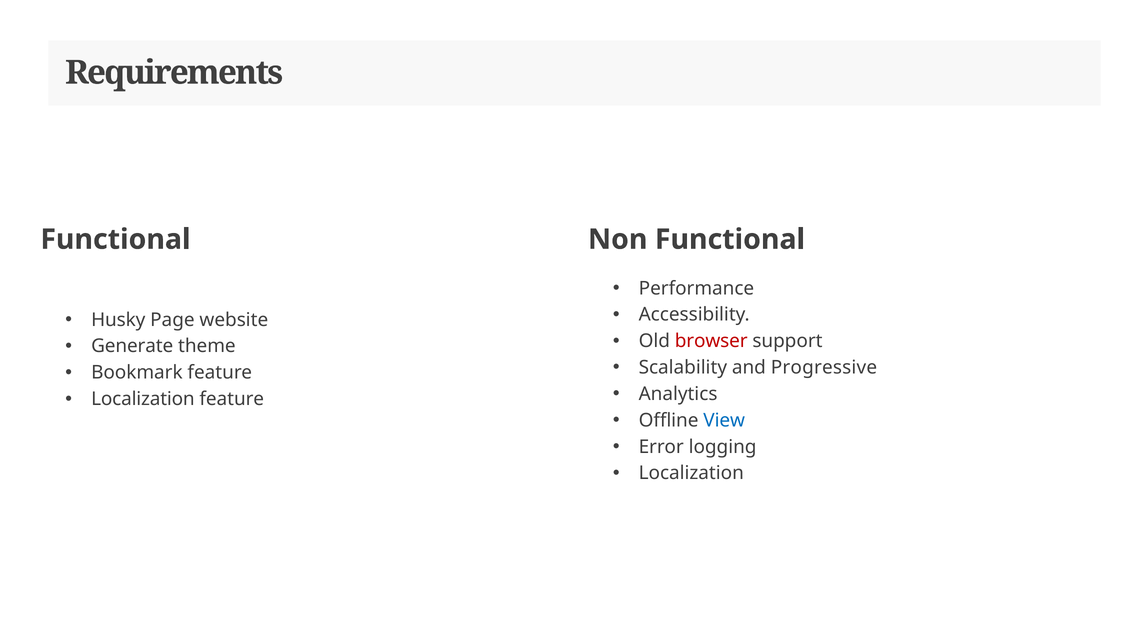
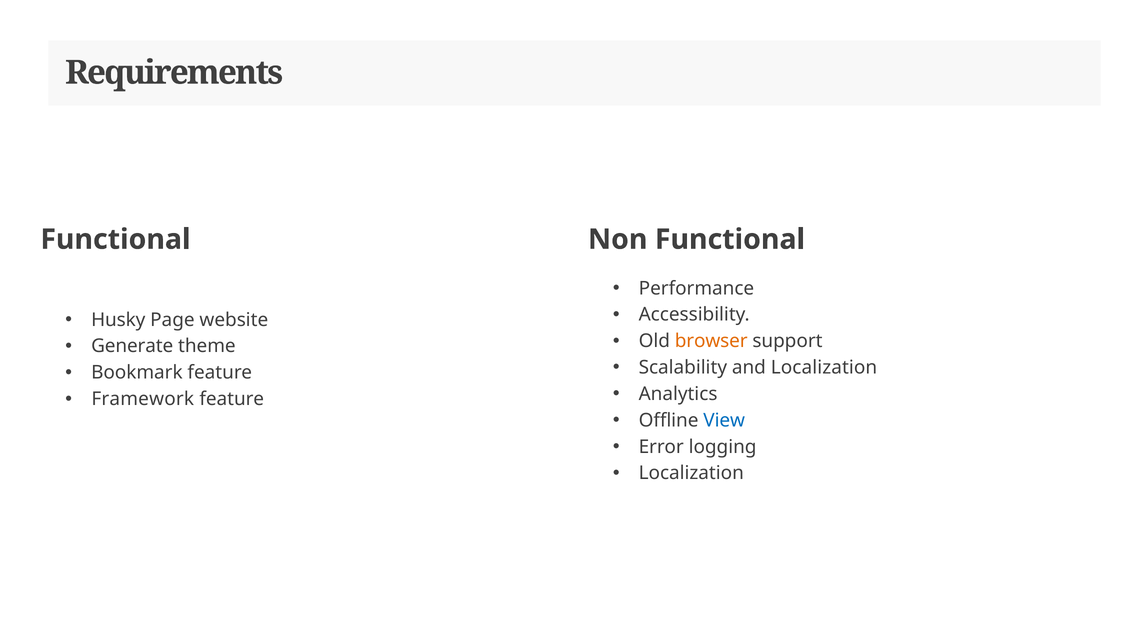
browser colour: red -> orange (711, 341)
and Progressive: Progressive -> Localization (824, 368)
Localization: Localization -> Framework (143, 399)
